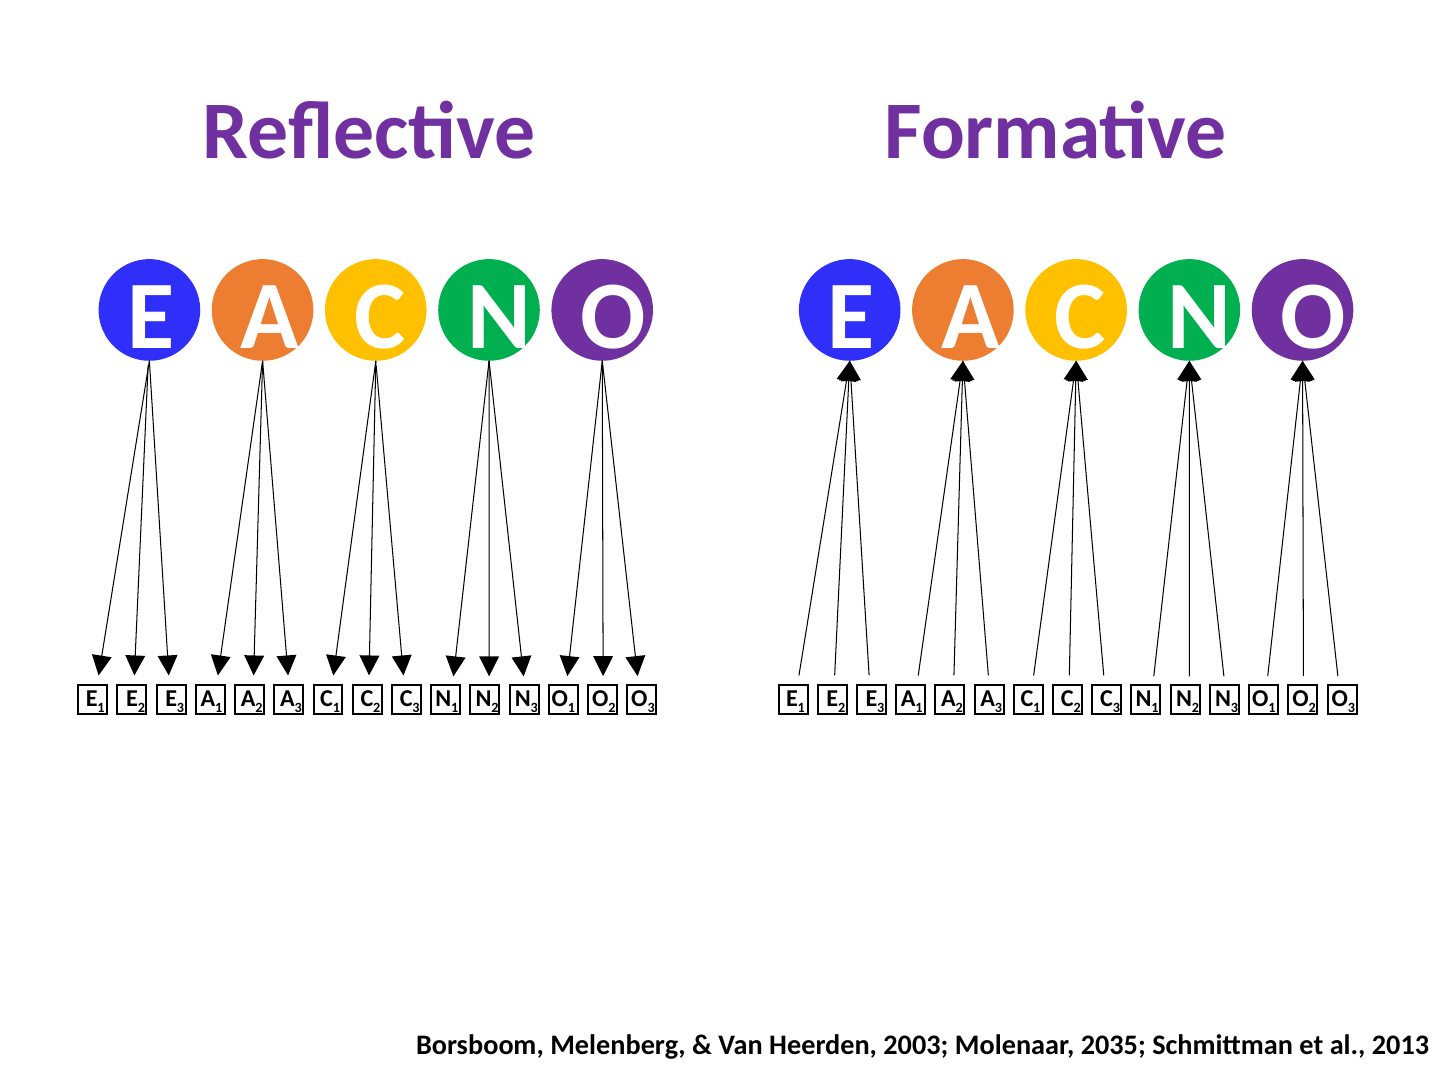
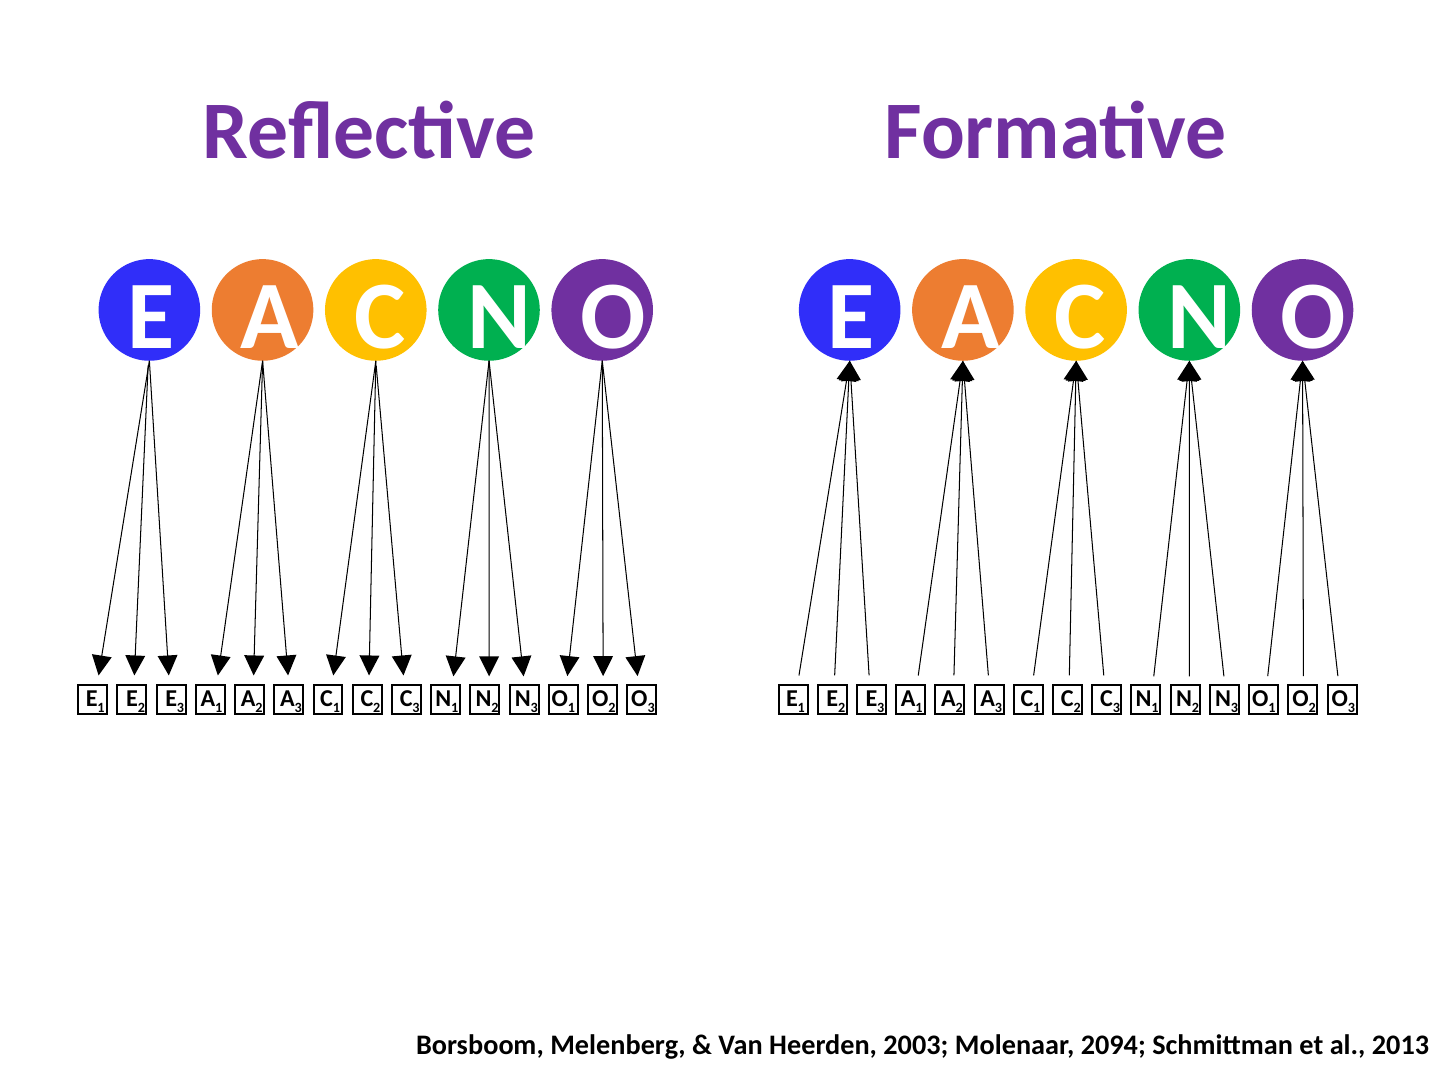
2035: 2035 -> 2094 (1113, 1044)
